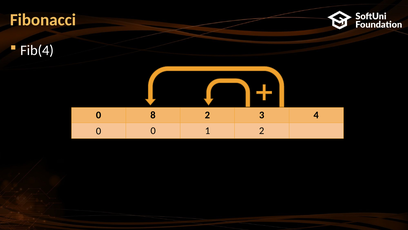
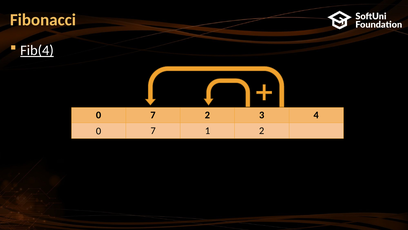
Fib(4 underline: none -> present (37, 50)
8: 8 -> 7 (153, 115)
0: 0 -> 7 (153, 131)
